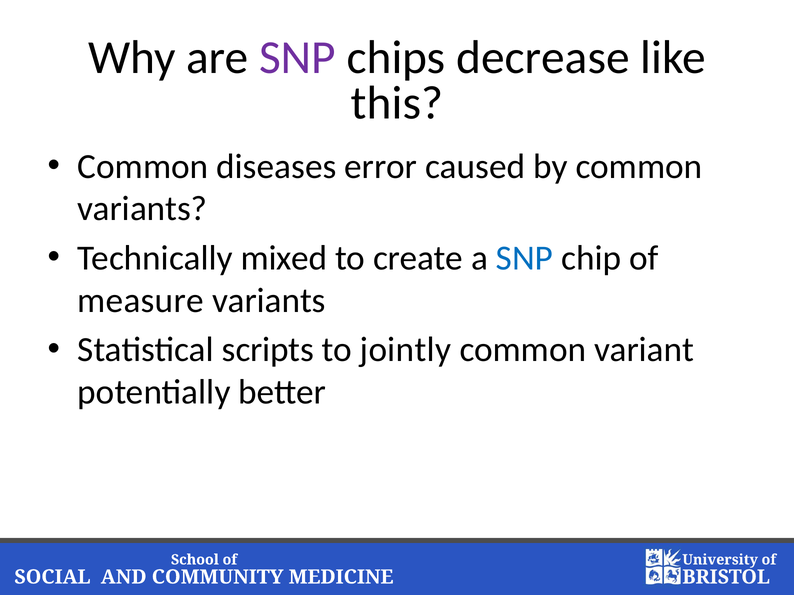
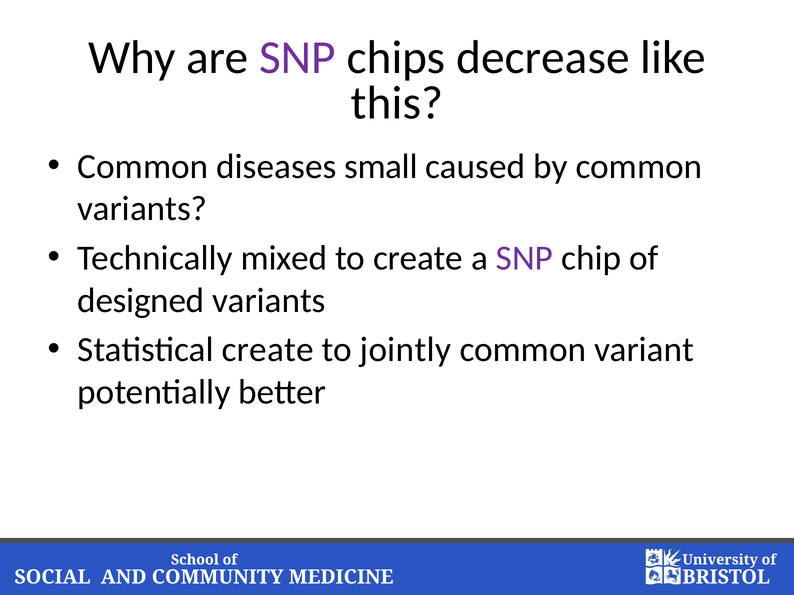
error: error -> small (381, 167)
SNP colour: blue -> purple (524, 258)
measure: measure -> designed (141, 301)
Statistical scripts: scripts -> create (268, 350)
